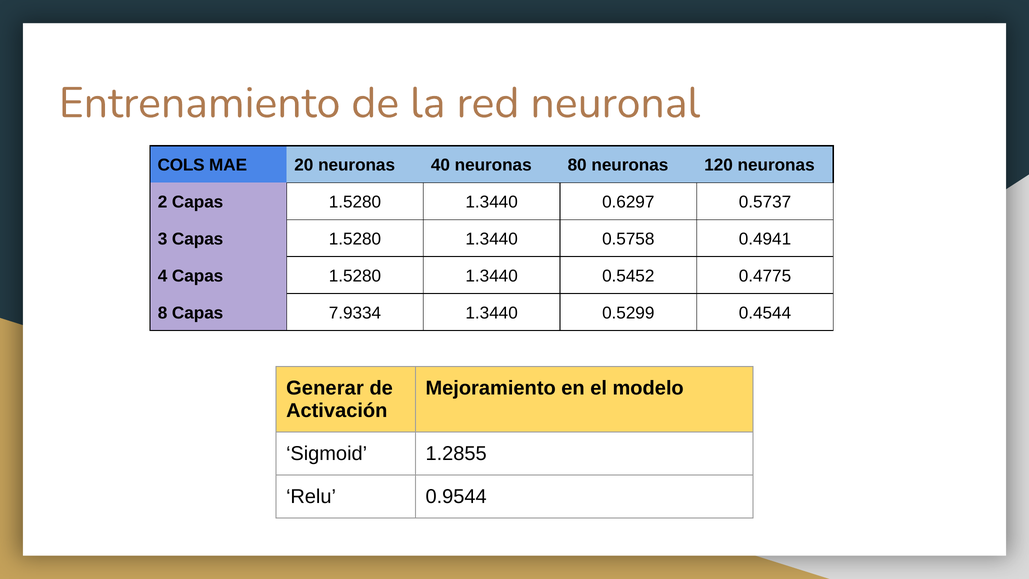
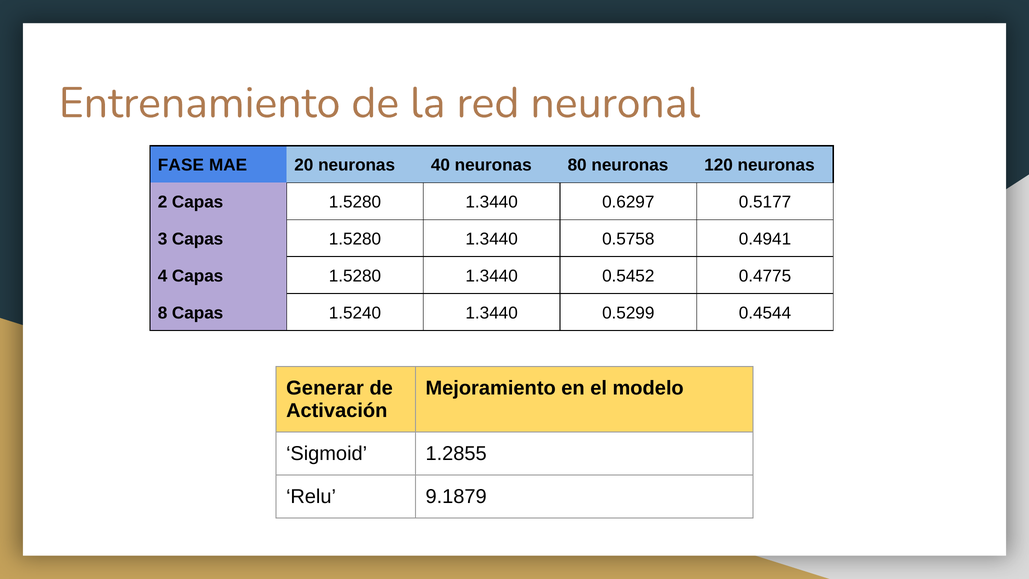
COLS: COLS -> FASE (181, 165)
0.5737: 0.5737 -> 0.5177 (765, 202)
7.9334: 7.9334 -> 1.5240 (355, 313)
0.9544: 0.9544 -> 9.1879 (456, 497)
